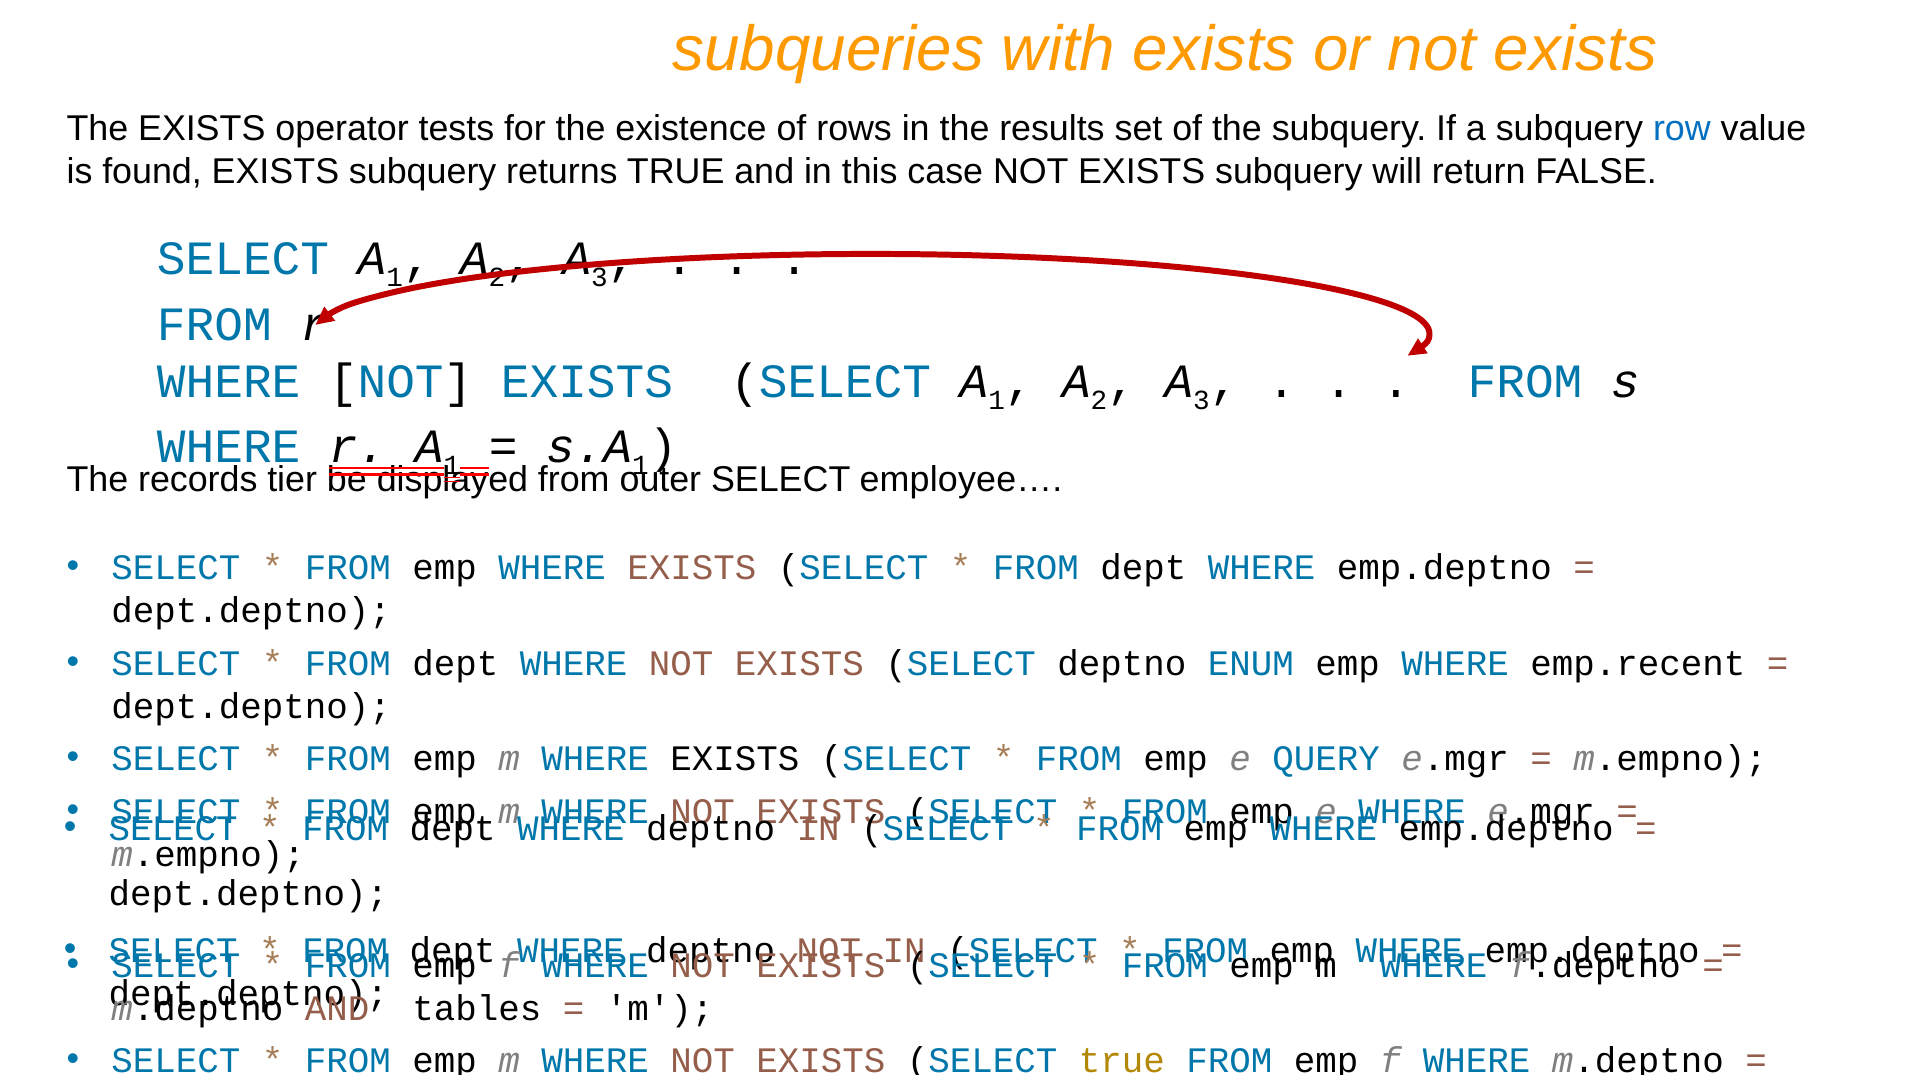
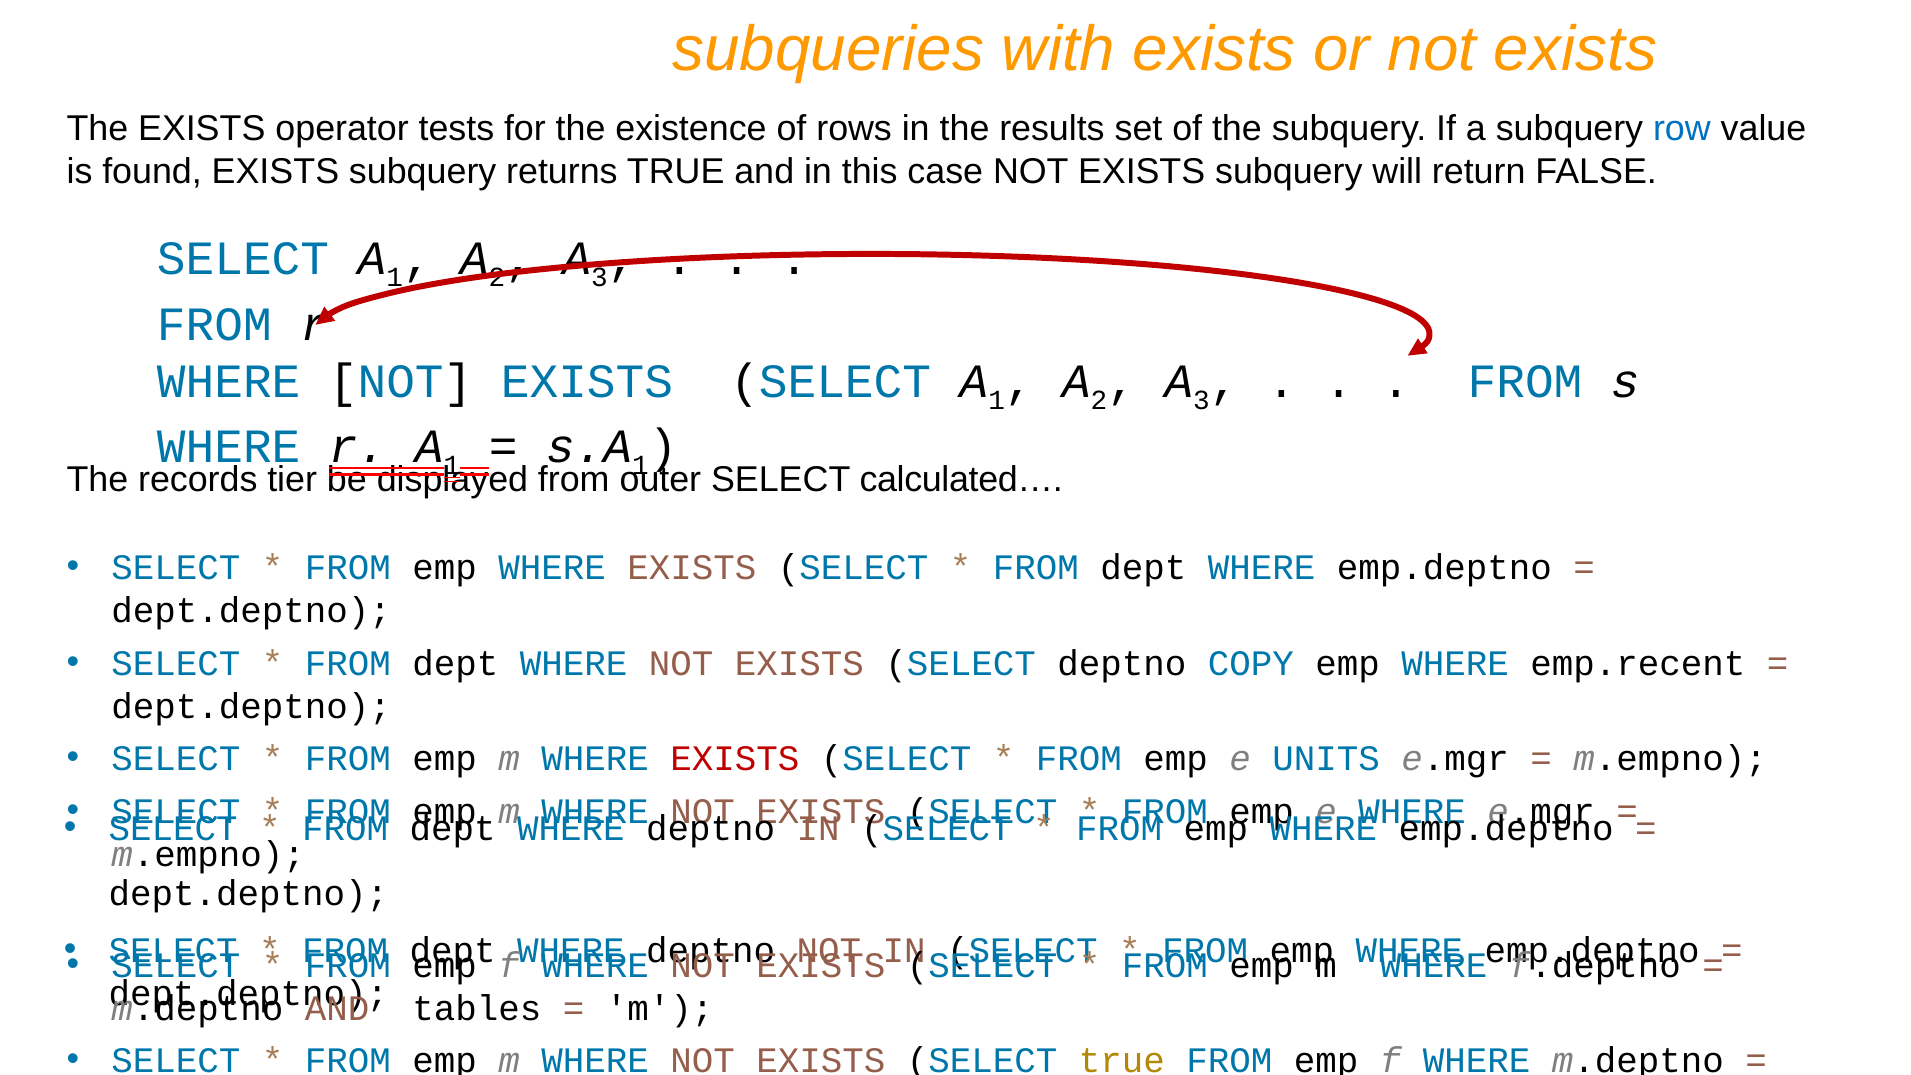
employee…: employee… -> calculated… (961, 480)
ENUM: ENUM -> COPY (1251, 663)
EXISTS colour: black -> red (735, 759)
QUERY: QUERY -> UNITS (1326, 759)
